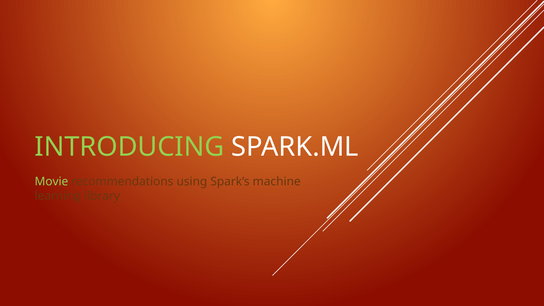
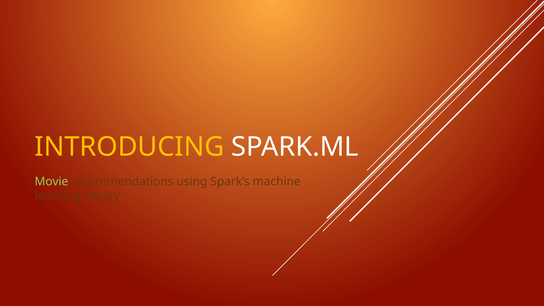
INTRODUCING colour: light green -> yellow (129, 147)
